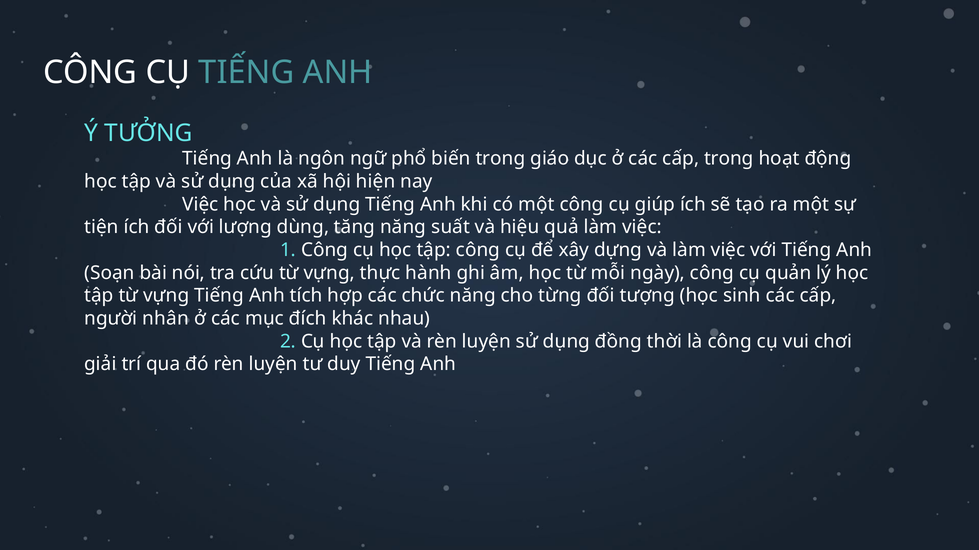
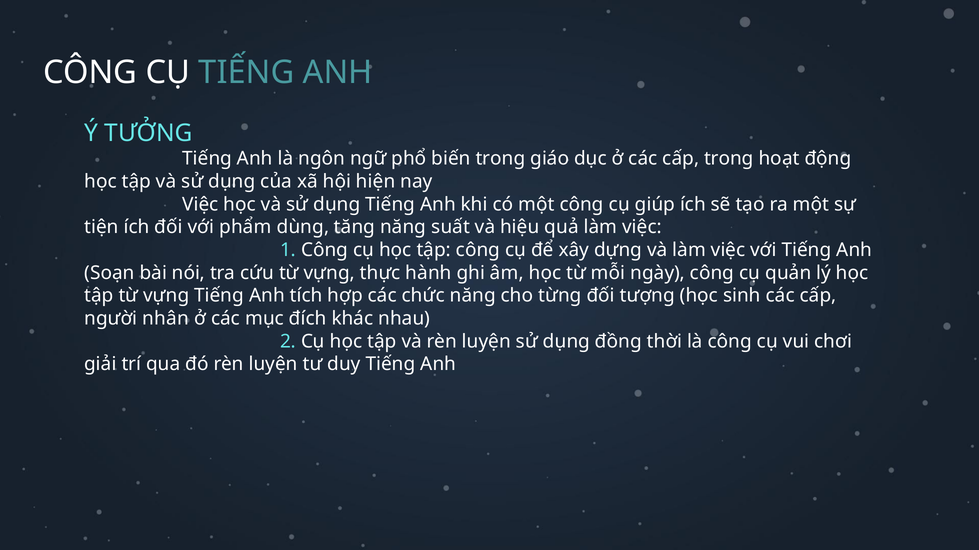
lượng: lượng -> phẩm (245, 227)
